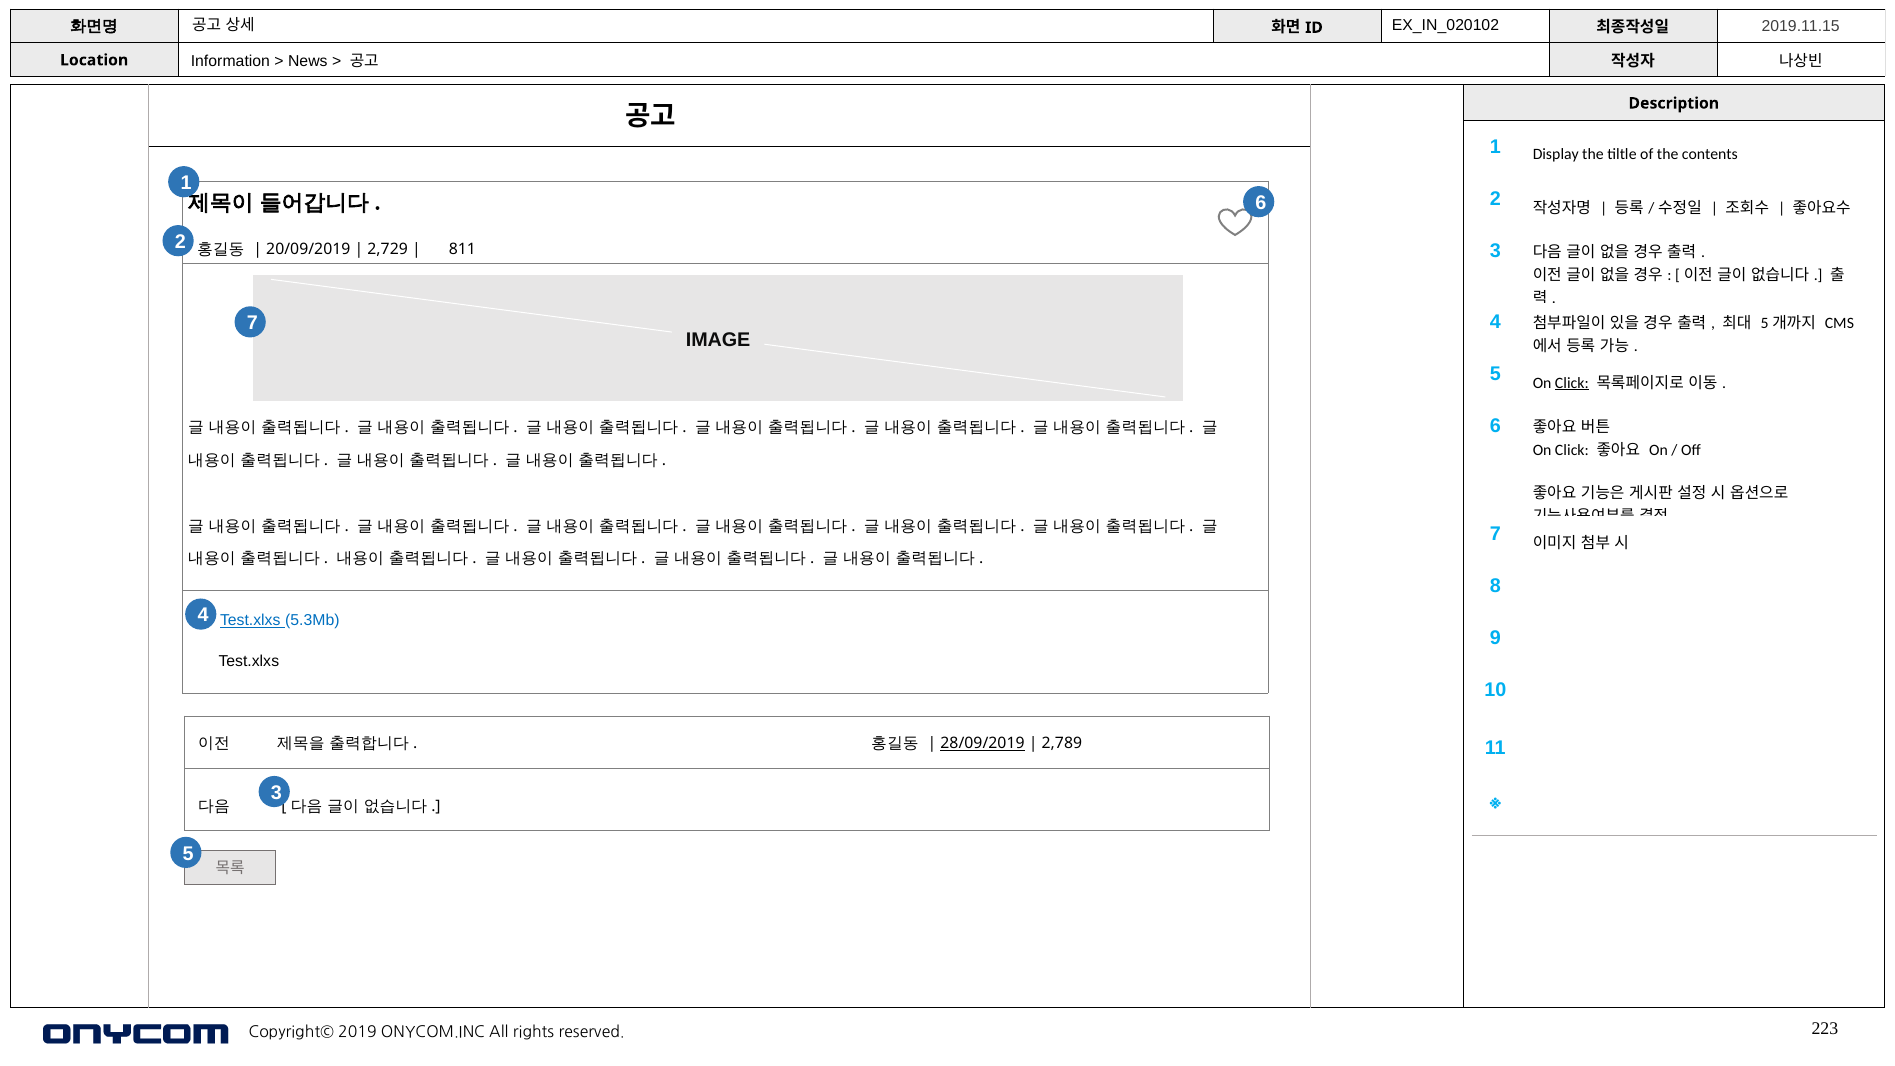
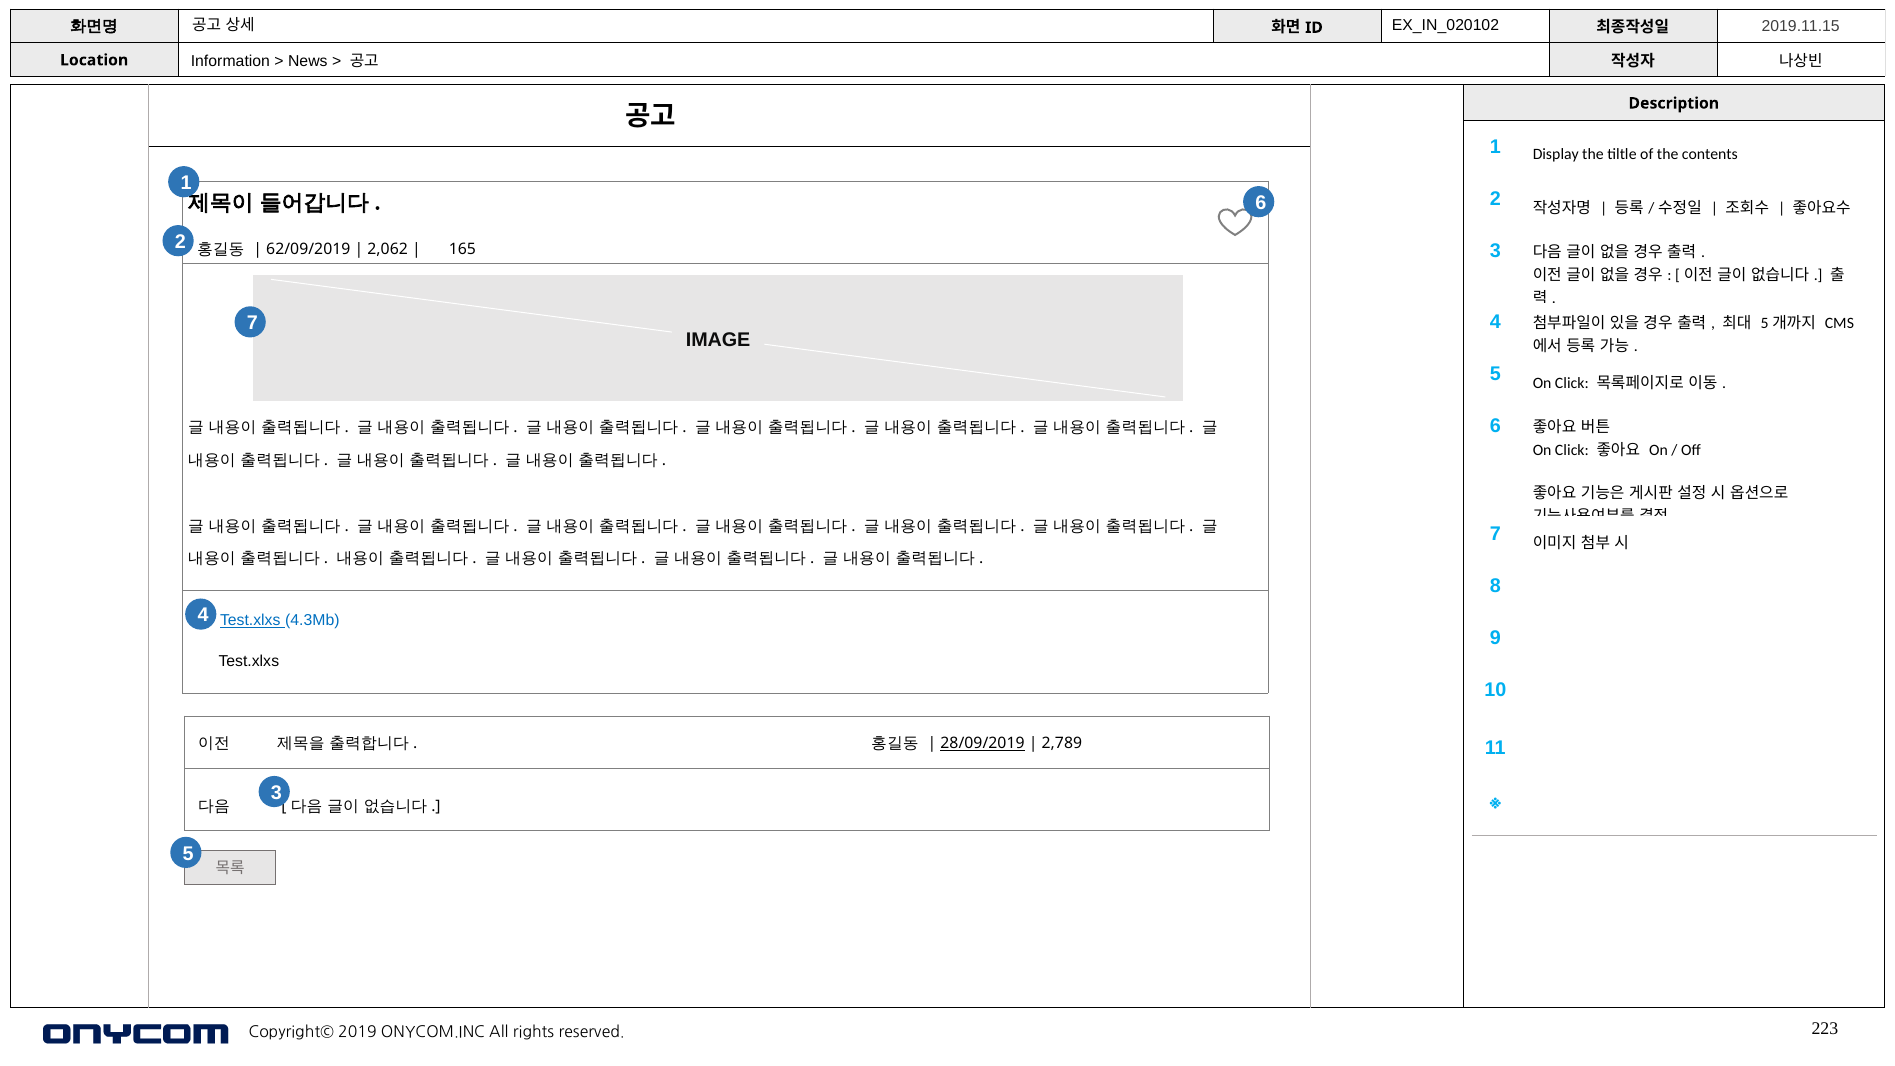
20/09/2019: 20/09/2019 -> 62/09/2019 (308, 250)
2,729: 2,729 -> 2,062 (388, 250)
811: 811 -> 165 (462, 250)
Click underline: present -> none (1572, 383)
5.3Mb: 5.3Mb -> 4.3Mb (312, 620)
